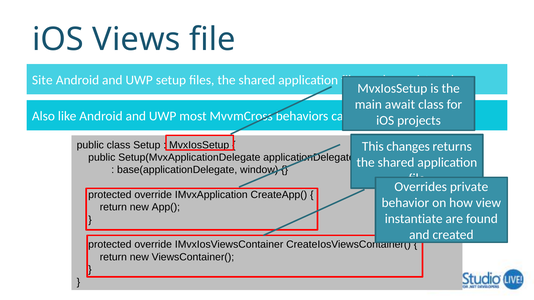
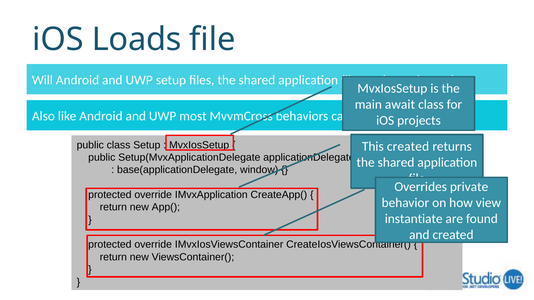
Views: Views -> Loads (137, 39)
Site: Site -> Will (42, 80)
This changes: changes -> created (408, 146)
